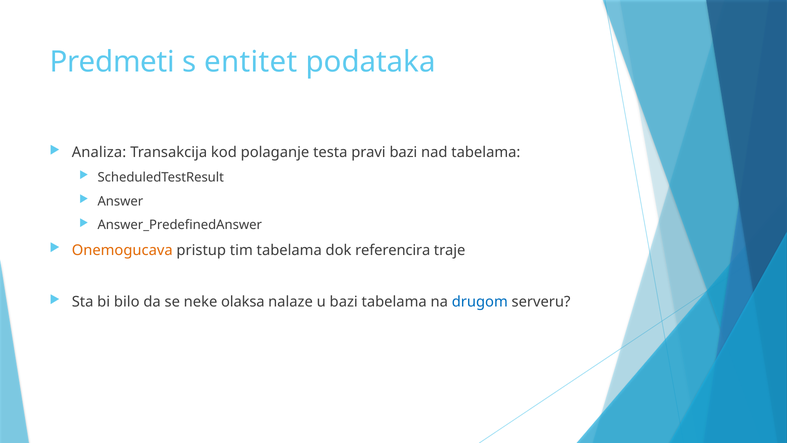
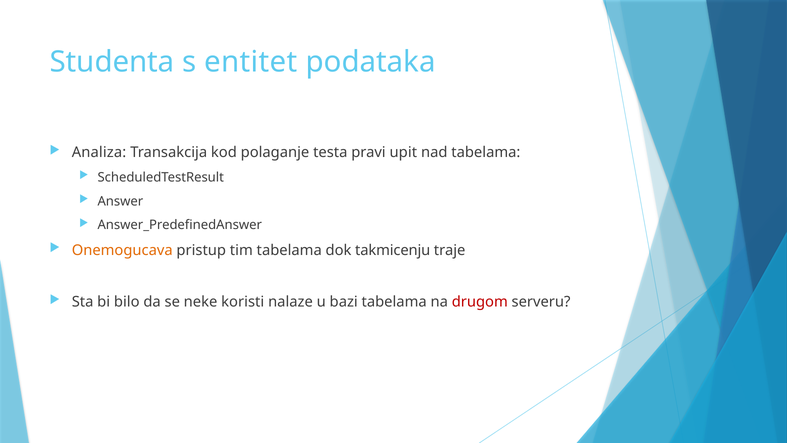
Predmeti: Predmeti -> Studenta (112, 62)
pravi bazi: bazi -> upit (403, 152)
referencira: referencira -> takmicenju (393, 250)
olaksa: olaksa -> koristi (243, 302)
drugom colour: blue -> red (480, 302)
